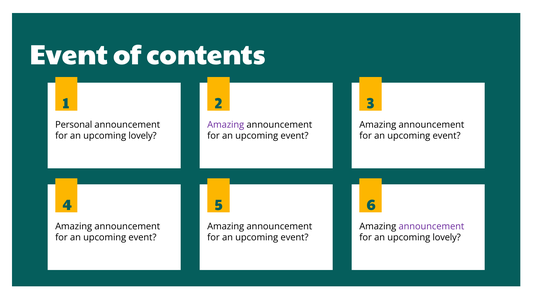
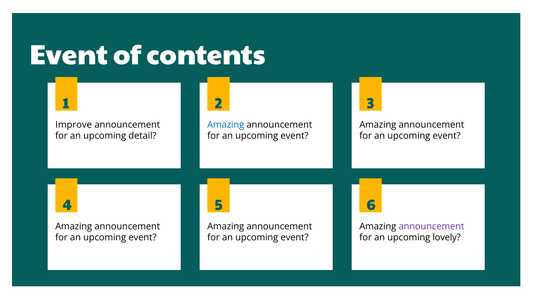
Personal: Personal -> Improve (74, 125)
Amazing colour: purple -> blue (226, 125)
lovely: lovely -> detail (142, 136)
